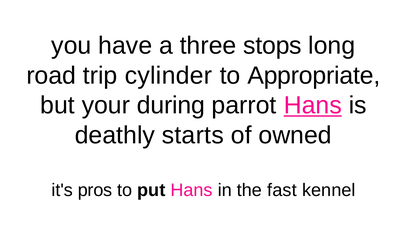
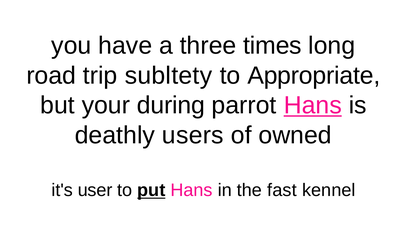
stops: stops -> times (273, 46)
cylinder: cylinder -> subltety (169, 76)
starts: starts -> users (193, 135)
pros: pros -> user (95, 190)
put underline: none -> present (151, 190)
